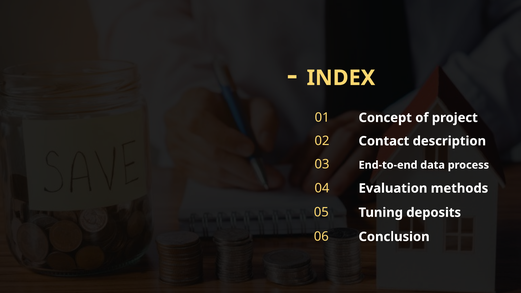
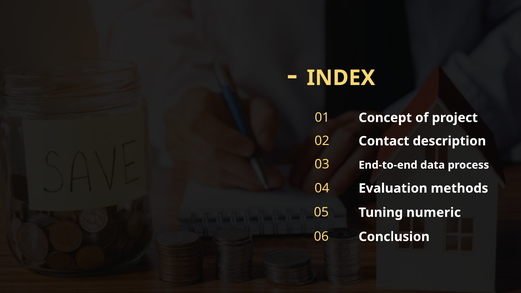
deposits: deposits -> numeric (434, 213)
